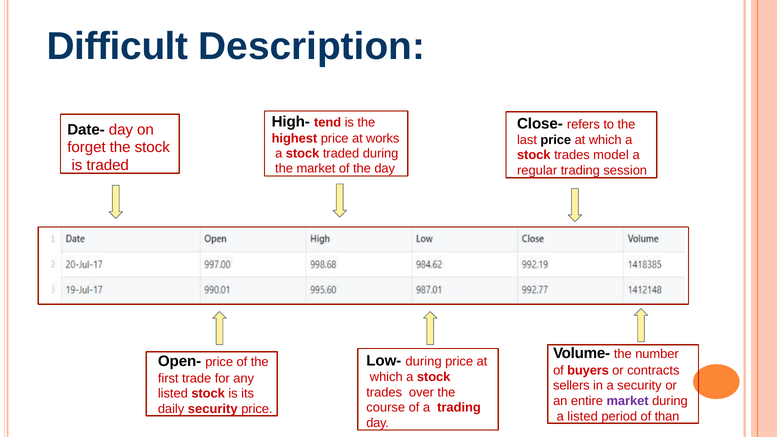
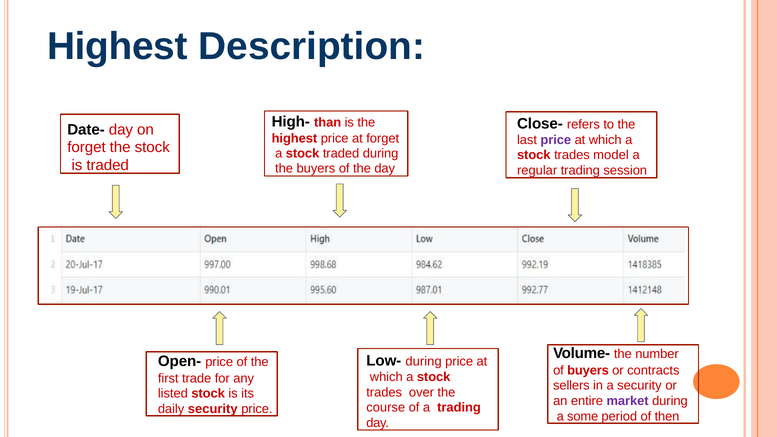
Difficult: Difficult -> Highest (117, 46)
tend: tend -> than (328, 123)
at works: works -> forget (383, 138)
price colour: black -> purple (556, 140)
the market: market -> buyers (316, 169)
a listed: listed -> some (583, 416)
than: than -> then (667, 416)
